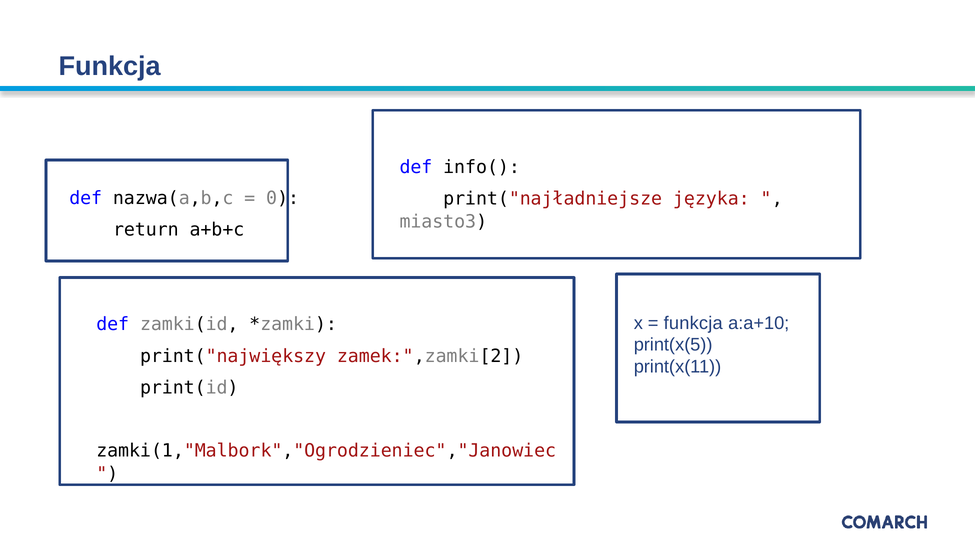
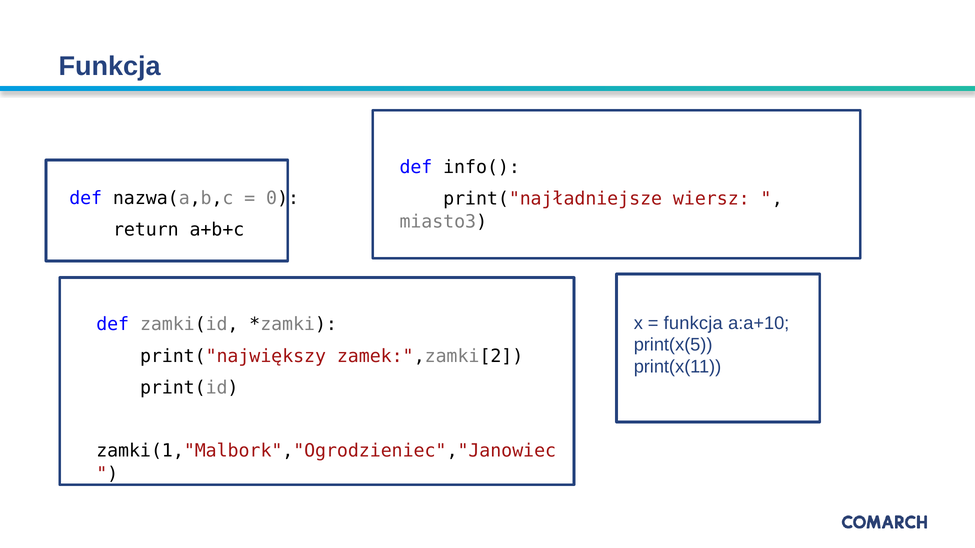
języka: języka -> wiersz (711, 199)
